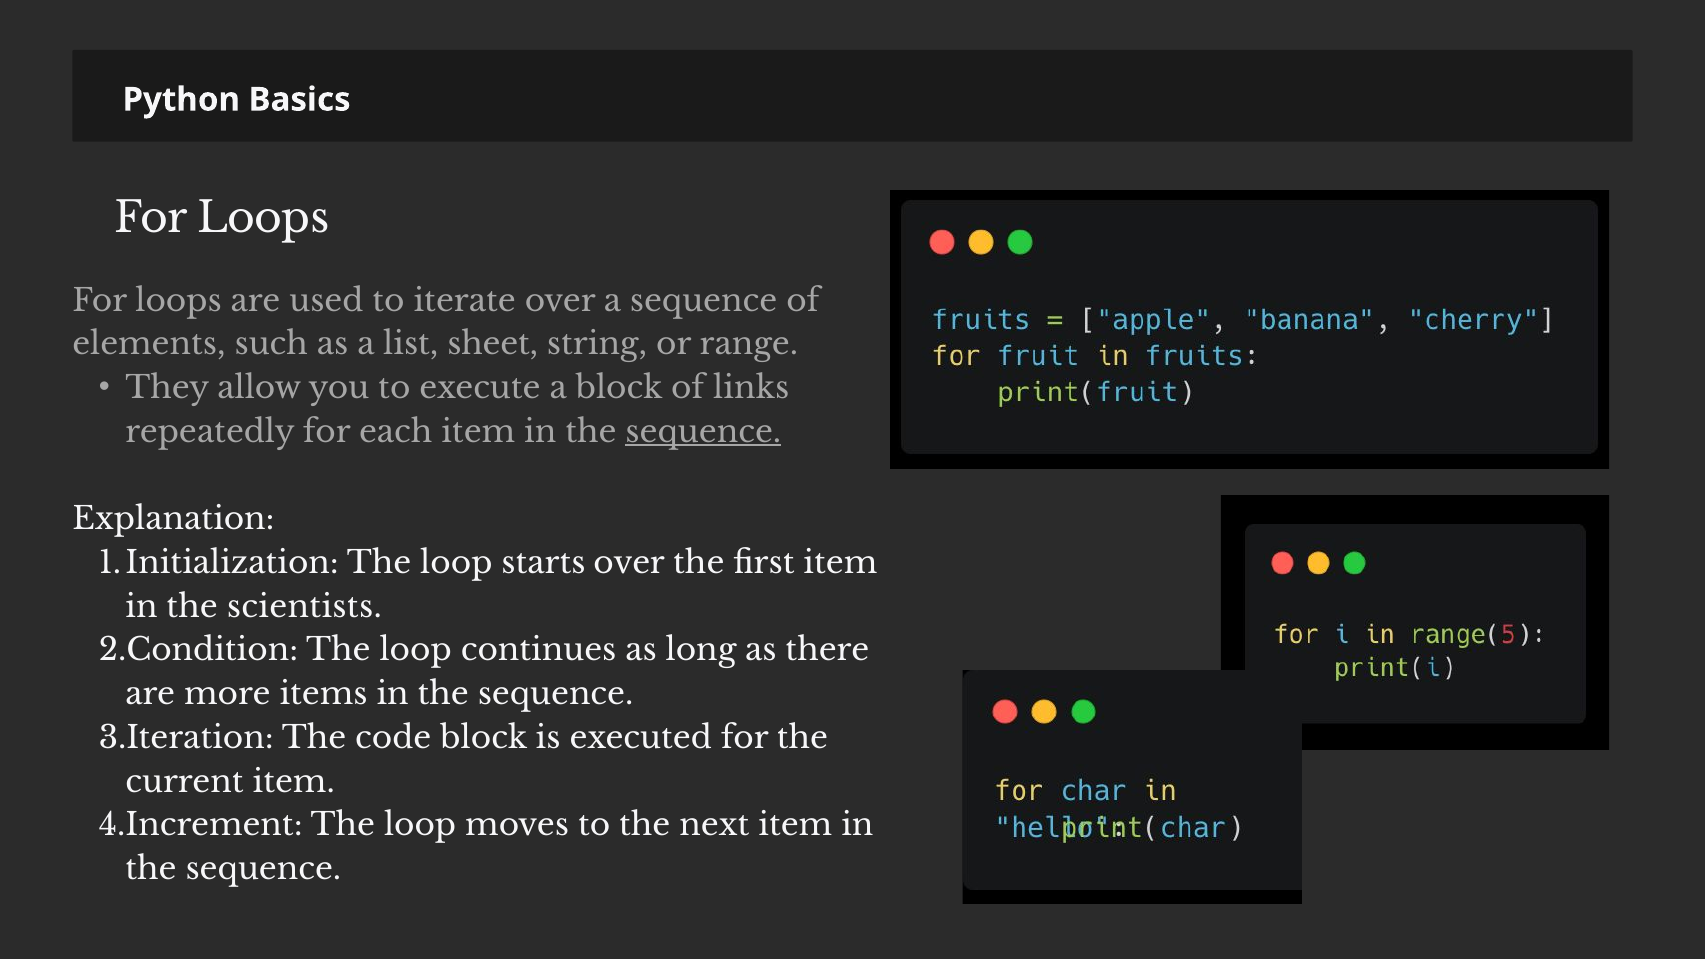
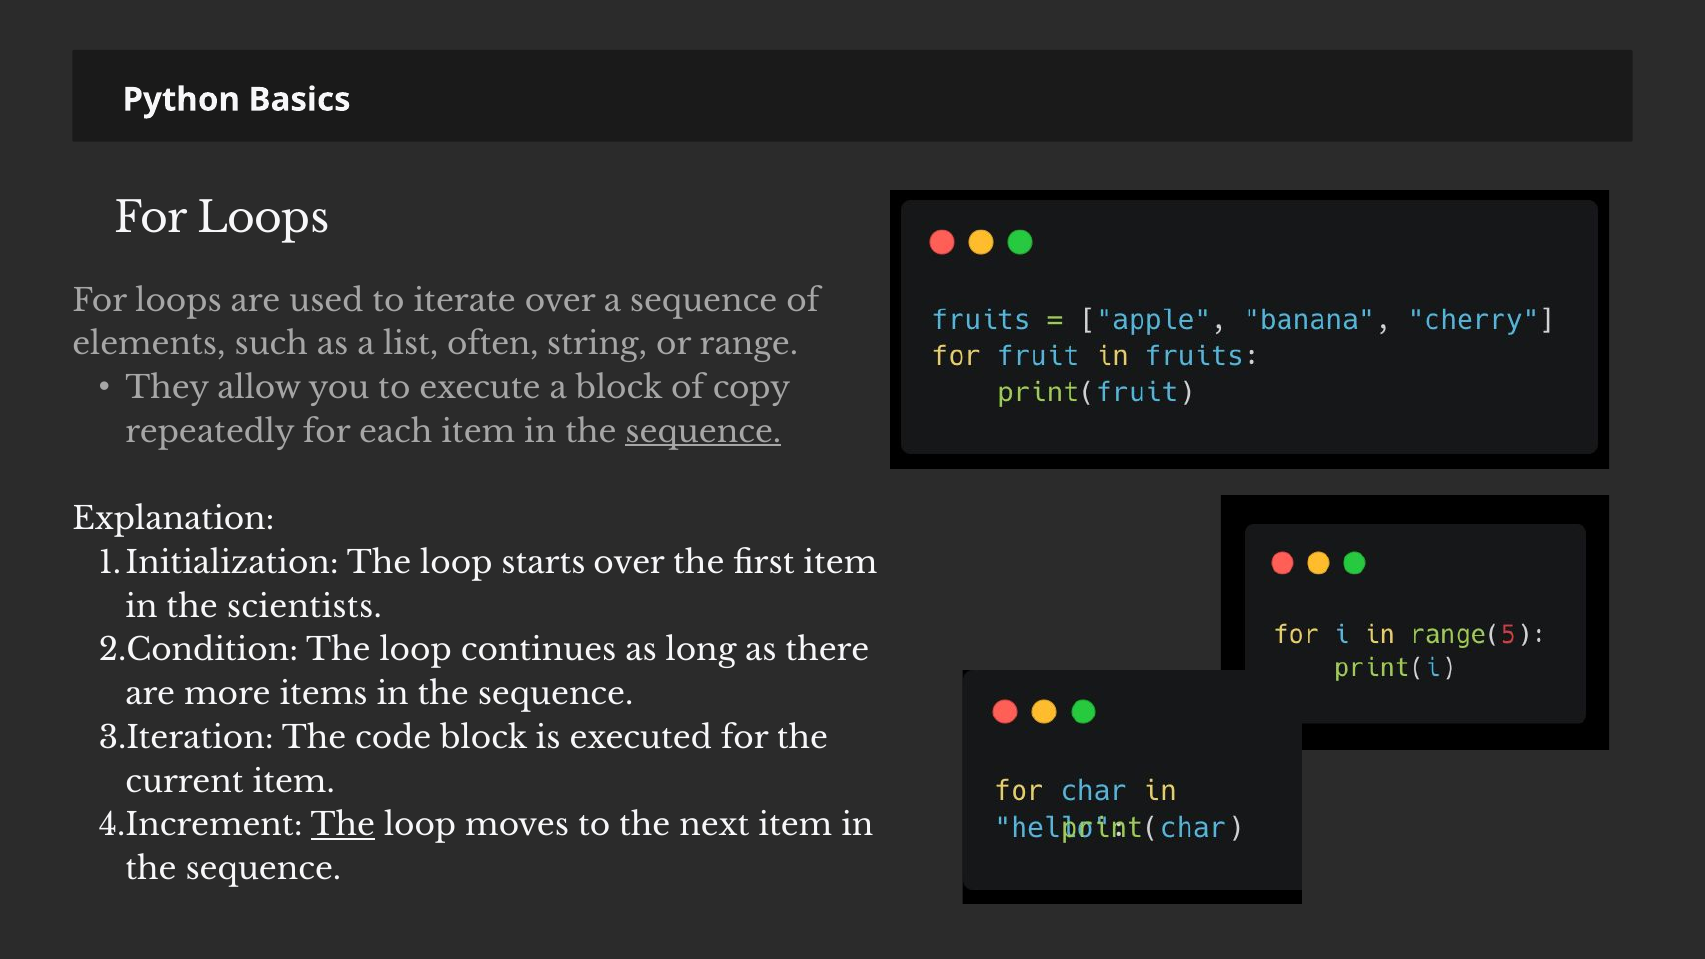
sheet: sheet -> often (493, 344)
links: links -> copy (752, 388)
The underline: none -> present (343, 826)
